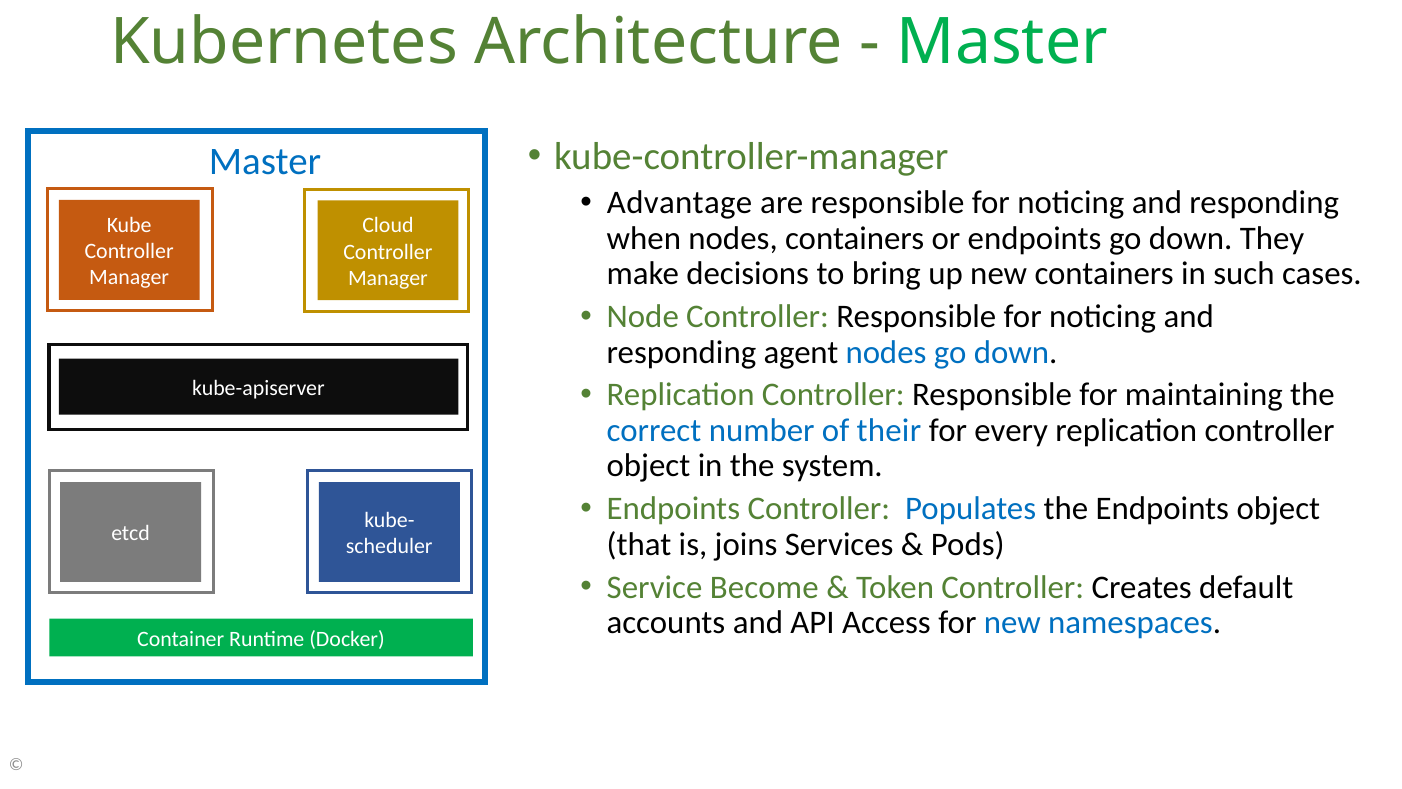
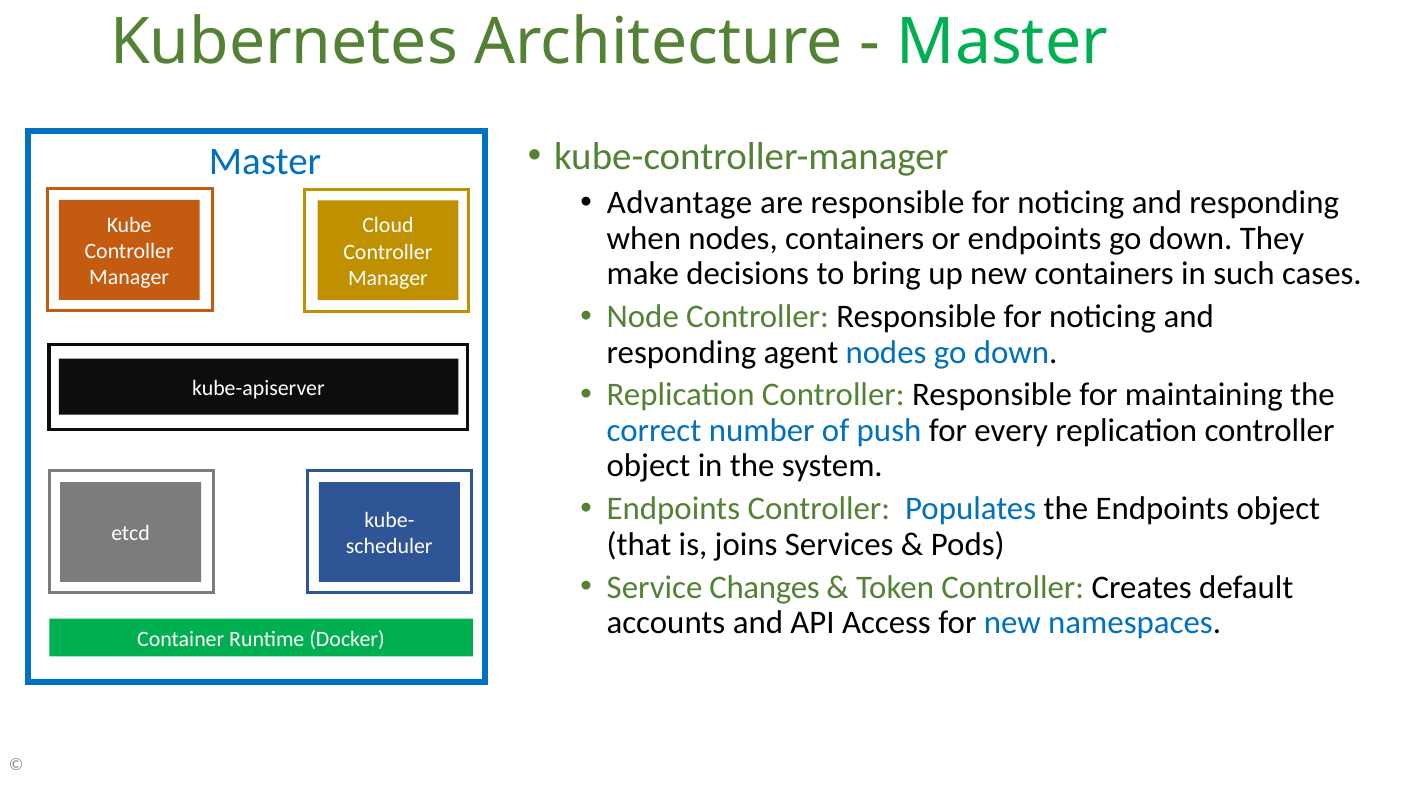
their: their -> push (889, 430)
Become: Become -> Changes (765, 587)
